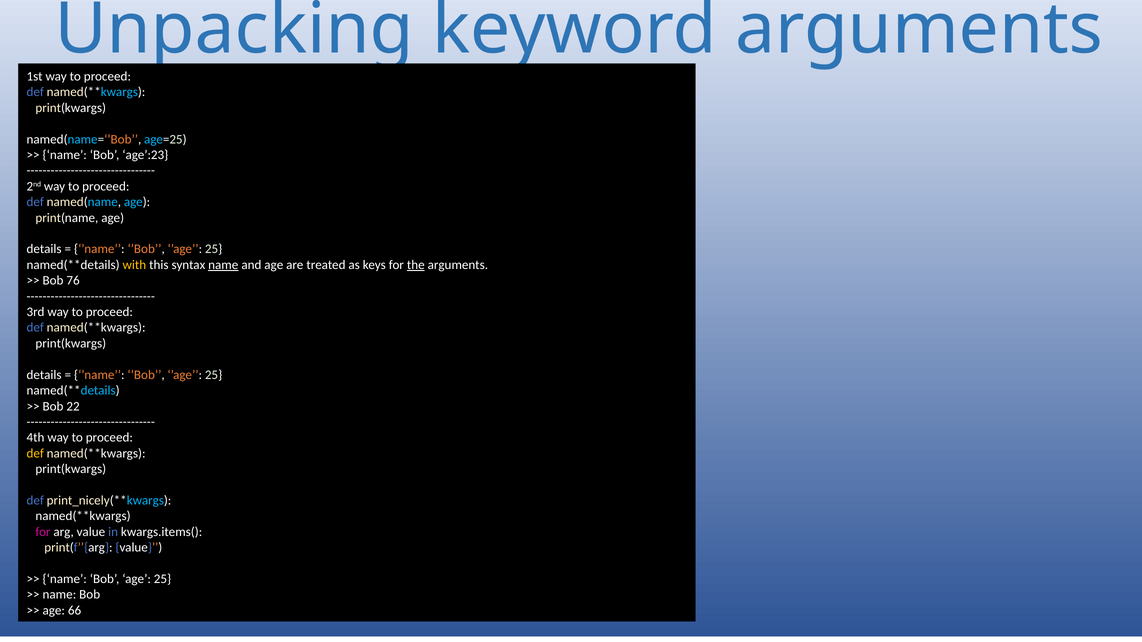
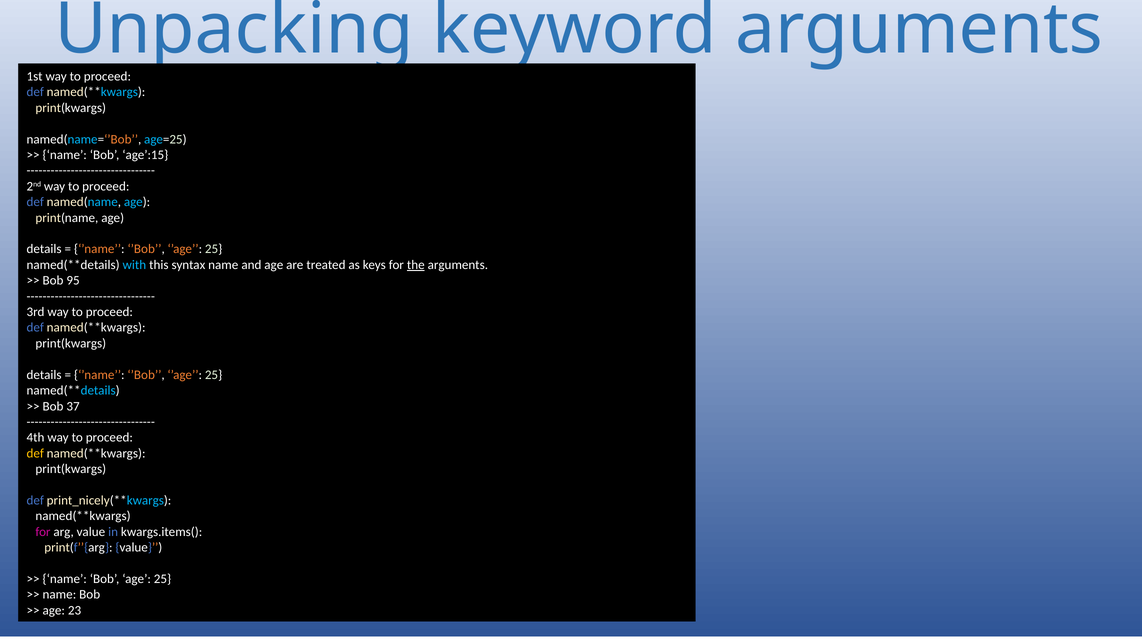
age’:23: age’:23 -> age’:15 (145, 155)
with colour: yellow -> light blue (134, 265)
name underline: present -> none (223, 265)
76: 76 -> 95 (73, 281)
22: 22 -> 37 (73, 406)
66: 66 -> 23 (75, 611)
